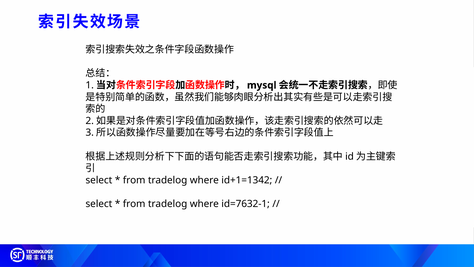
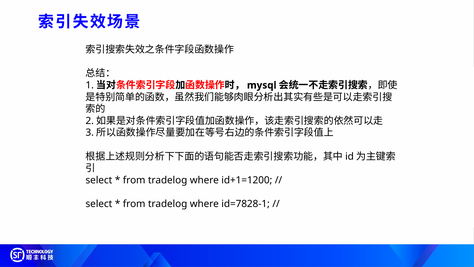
id+1=1342: id+1=1342 -> id+1=1200 (247, 180)
id=7632-1: id=7632-1 -> id=7828-1 (246, 204)
